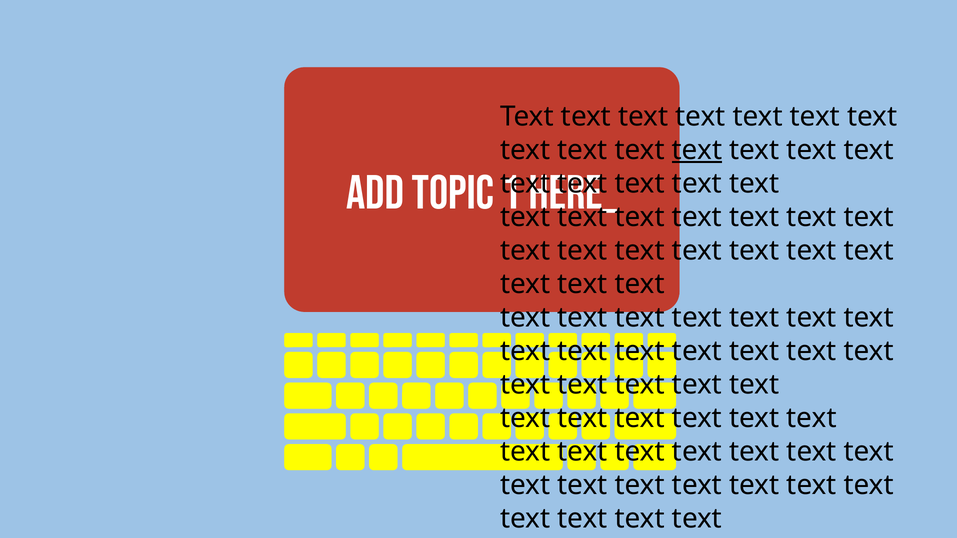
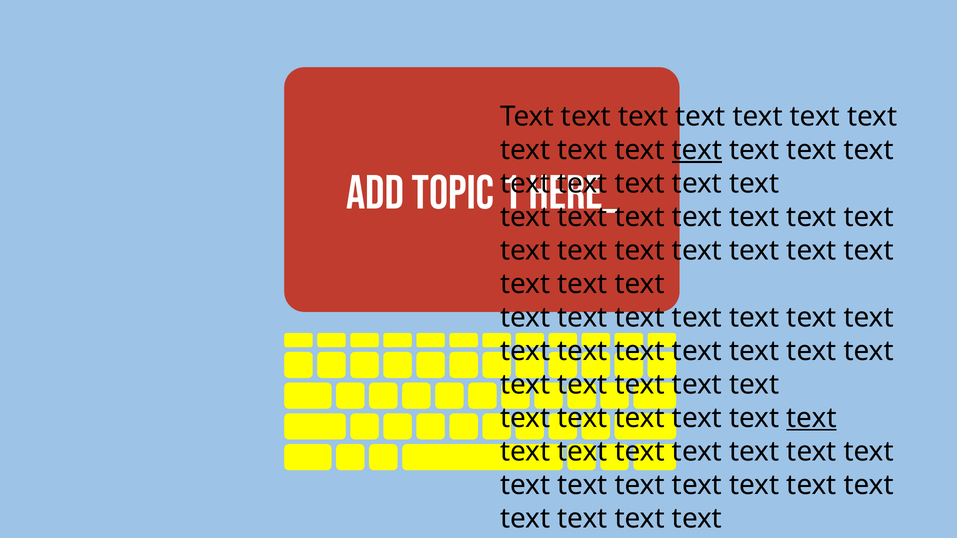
text underline: none -> present (812, 418)
